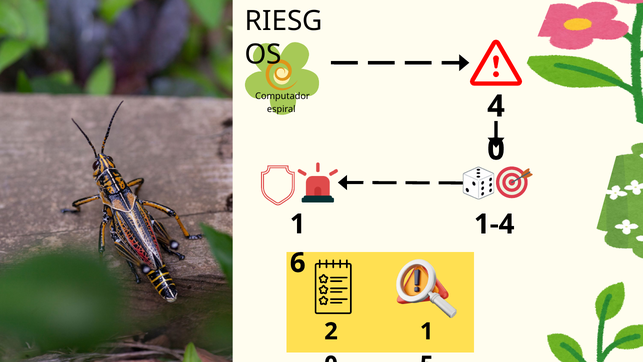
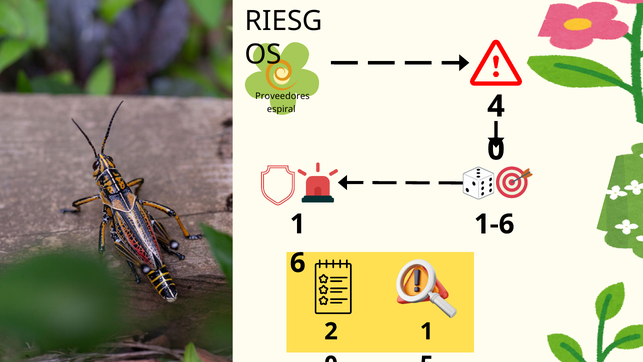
Computador: Computador -> Proveedores (282, 96)
1-4: 1-4 -> 1-6 (494, 224)
